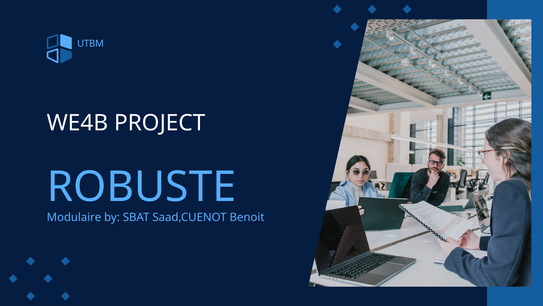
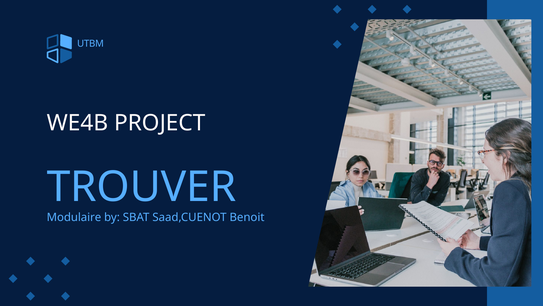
ROBUSTE: ROBUSTE -> TROUVER (141, 187)
